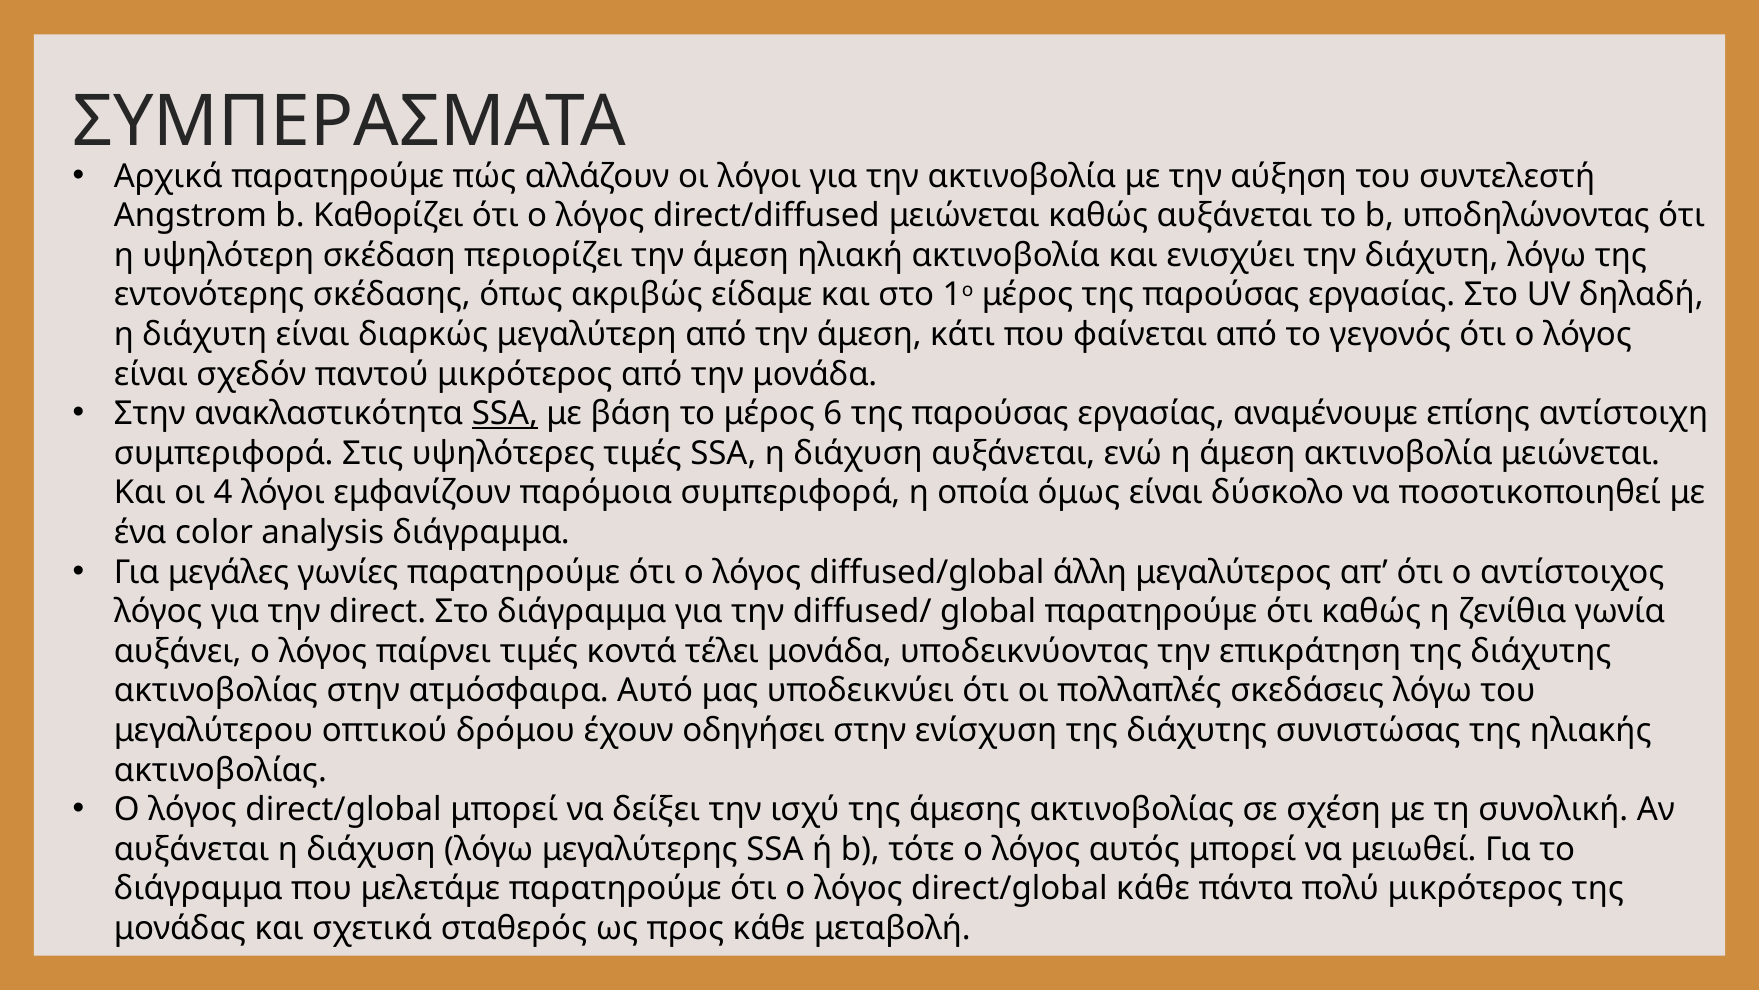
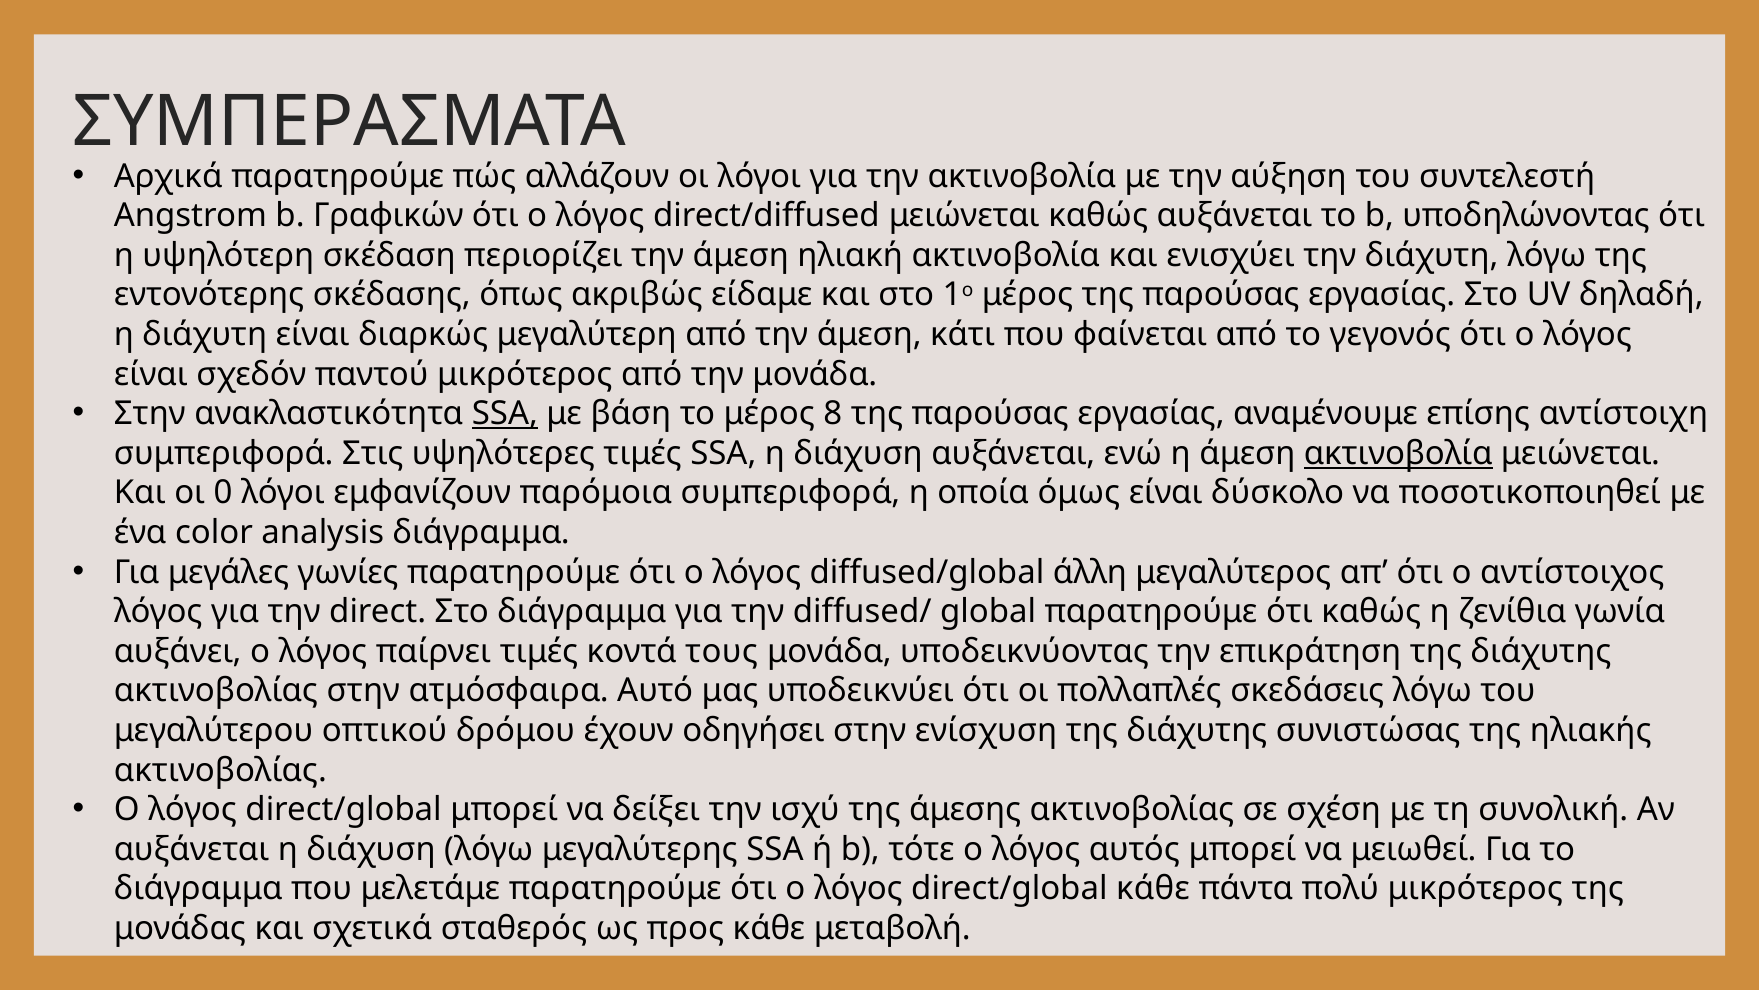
Καθορίζει: Καθορίζει -> Γραφικών (388, 216)
6: 6 -> 8 (833, 414)
ακτινοβολία underline: none -> present (1398, 453)
4: 4 -> 0 (223, 493)
τέλει: τέλει -> τους (722, 651)
